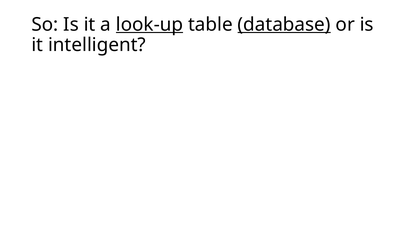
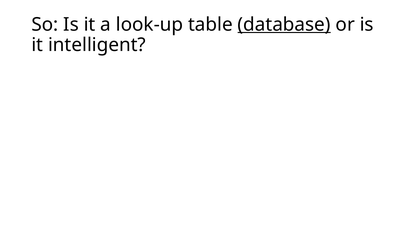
look-up underline: present -> none (150, 24)
